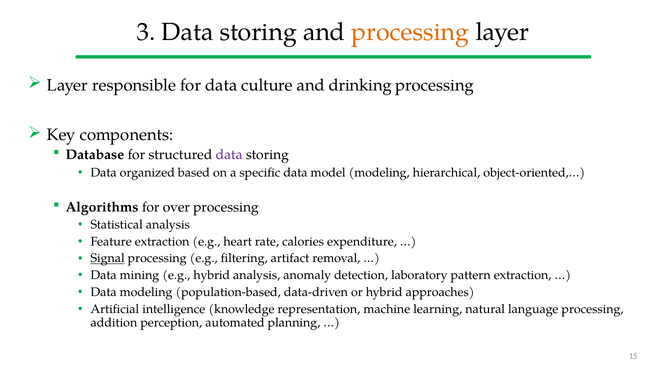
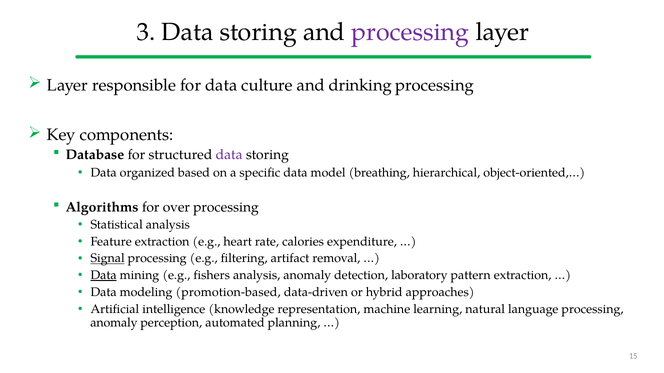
processing colour: orange -> purple (410, 32)
model modeling: modeling -> breathing (379, 173)
Data underline: none -> present (104, 276)
e.g hybrid: hybrid -> fishers (212, 276)
population-based: population-based -> promotion-based (228, 293)
addition: addition -> anomaly (114, 323)
